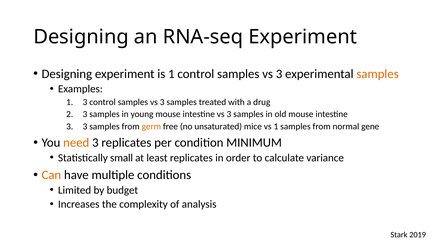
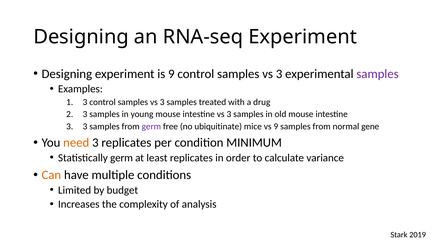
is 1: 1 -> 9 (171, 74)
samples colour: orange -> purple (378, 74)
germ colour: orange -> purple (151, 127)
unsaturated: unsaturated -> ubiquitinate (218, 127)
vs 1: 1 -> 9 (276, 127)
Statistically small: small -> germ (122, 158)
